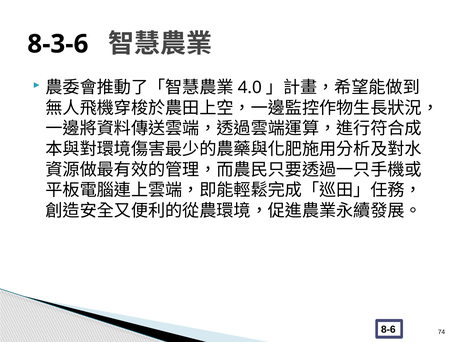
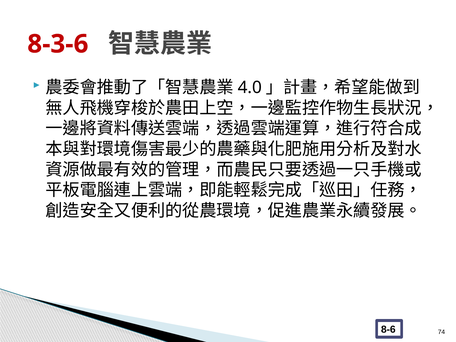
8-3-6 colour: black -> red (58, 44)
